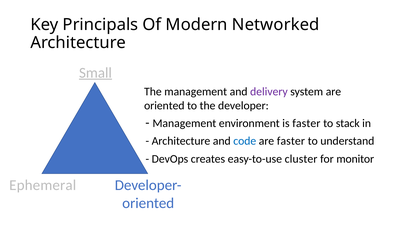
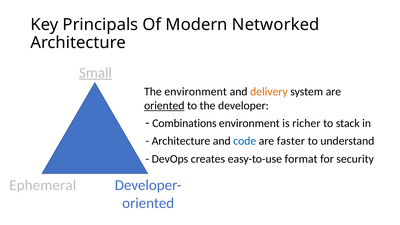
The management: management -> environment (196, 92)
delivery colour: purple -> orange (269, 92)
oriented underline: none -> present (164, 106)
Management: Management -> Combinations (184, 123)
is faster: faster -> richer (306, 123)
cluster: cluster -> format (301, 159)
monitor: monitor -> security (355, 159)
